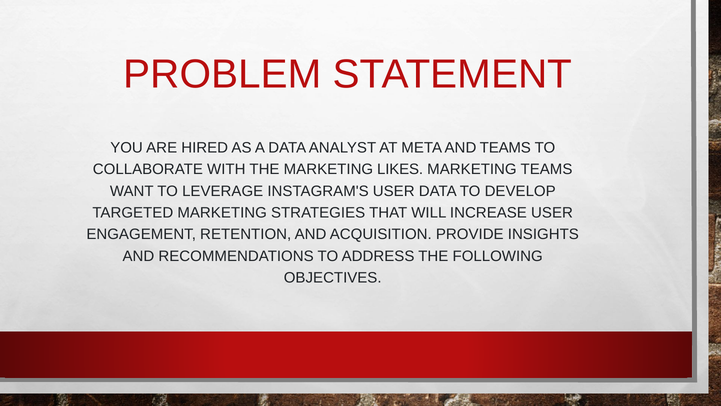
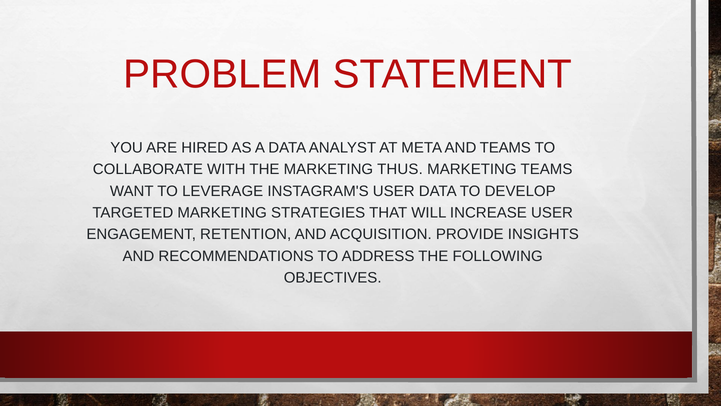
LIKES: LIKES -> THUS (400, 169)
